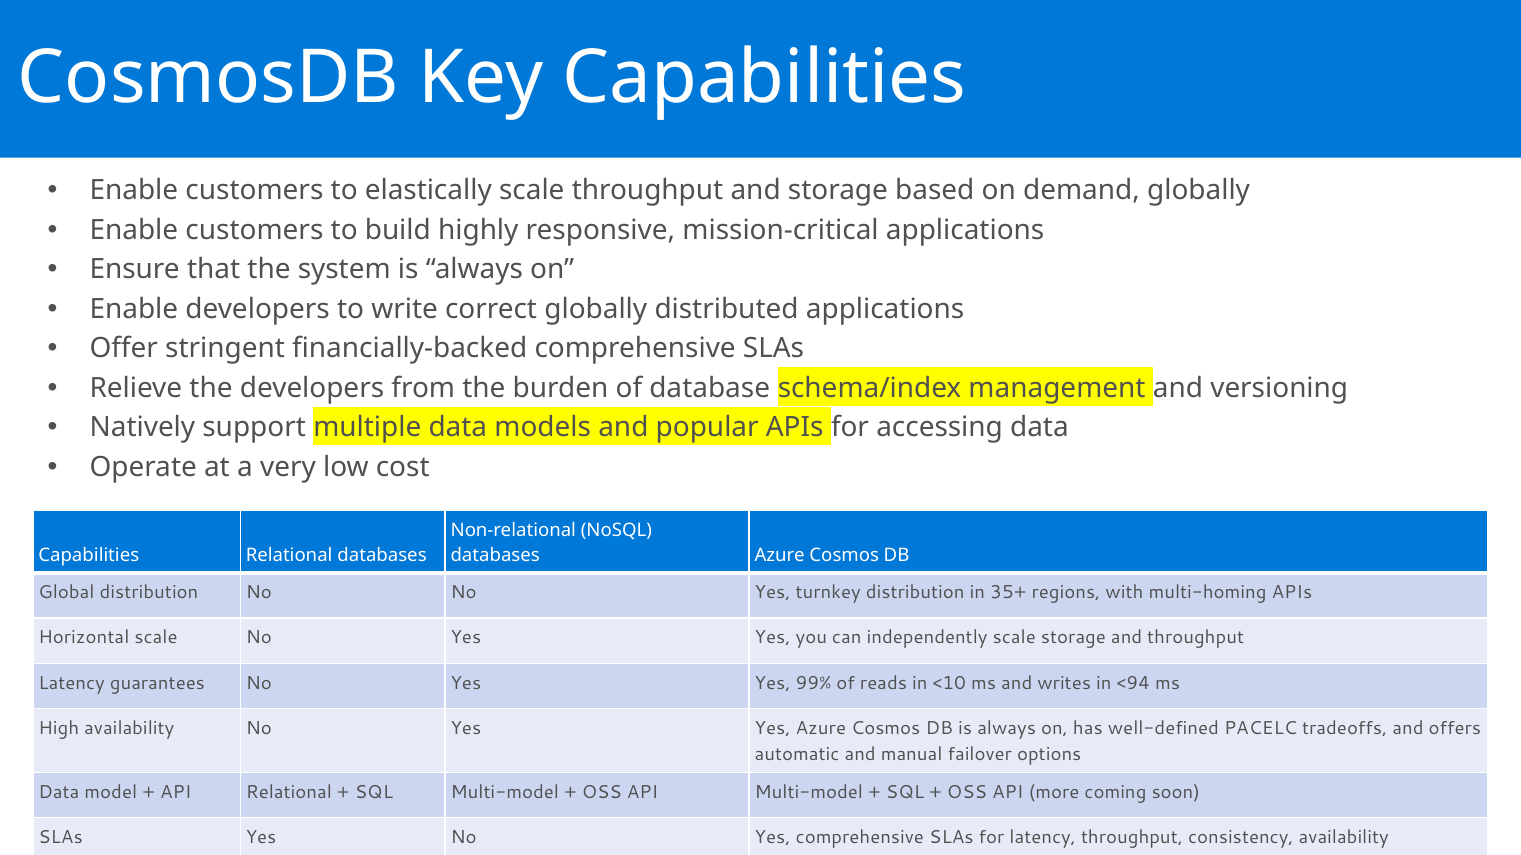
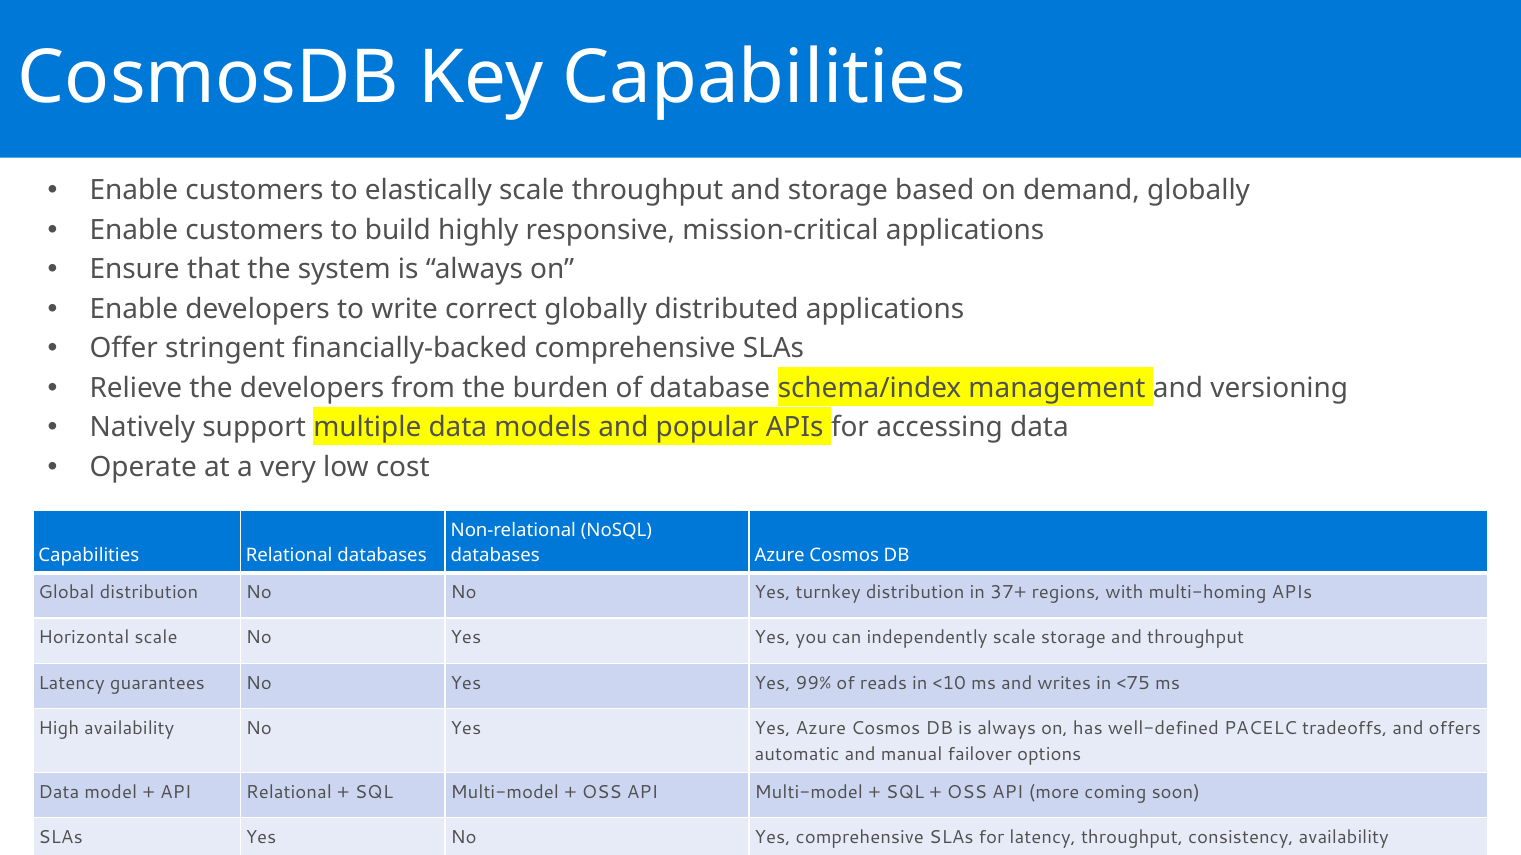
35+: 35+ -> 37+ (1008, 593)
<94: <94 -> <75 (1133, 683)
